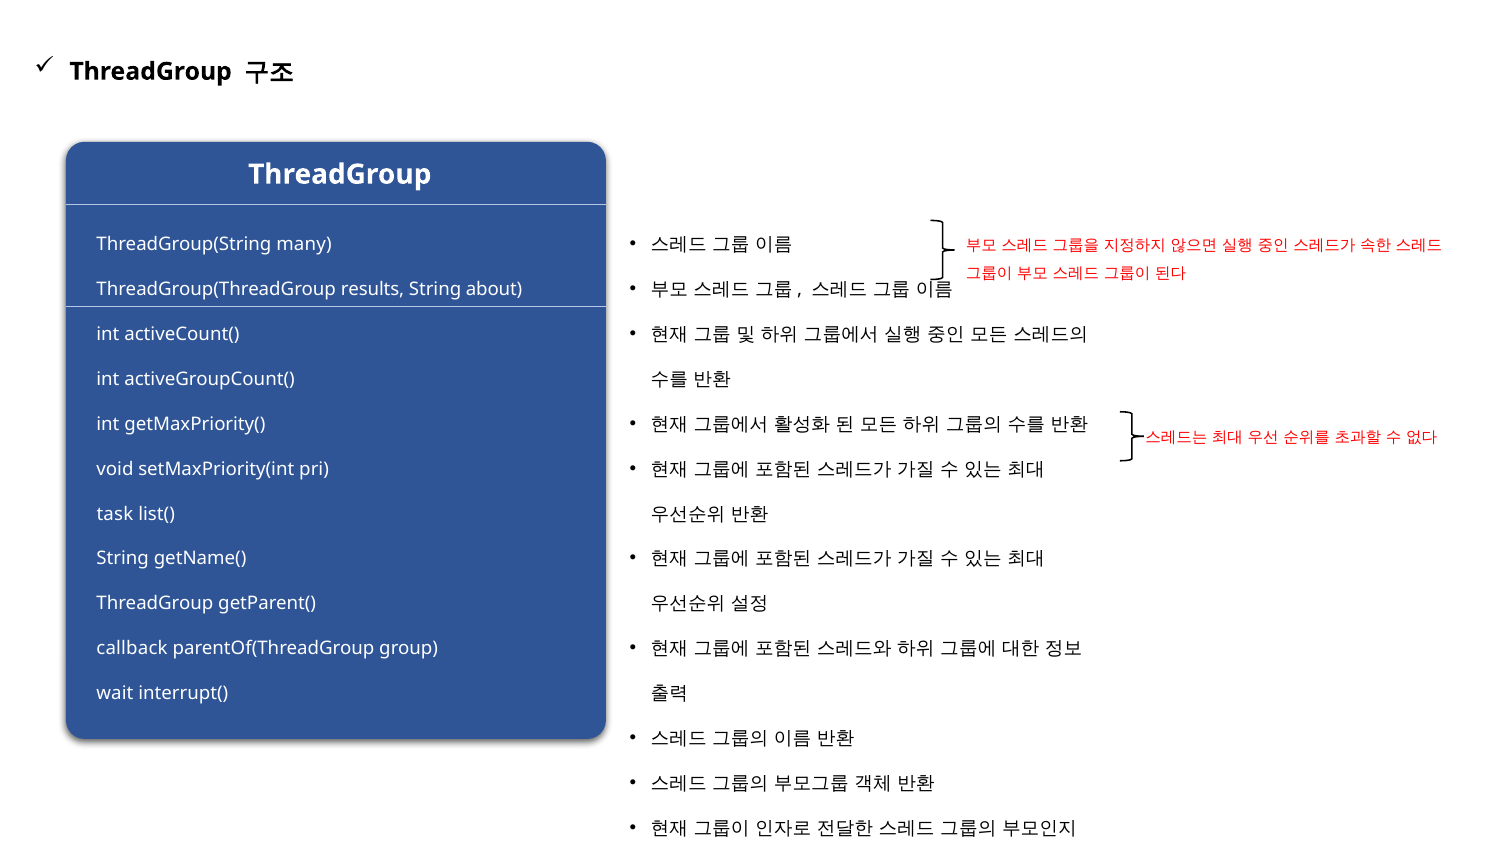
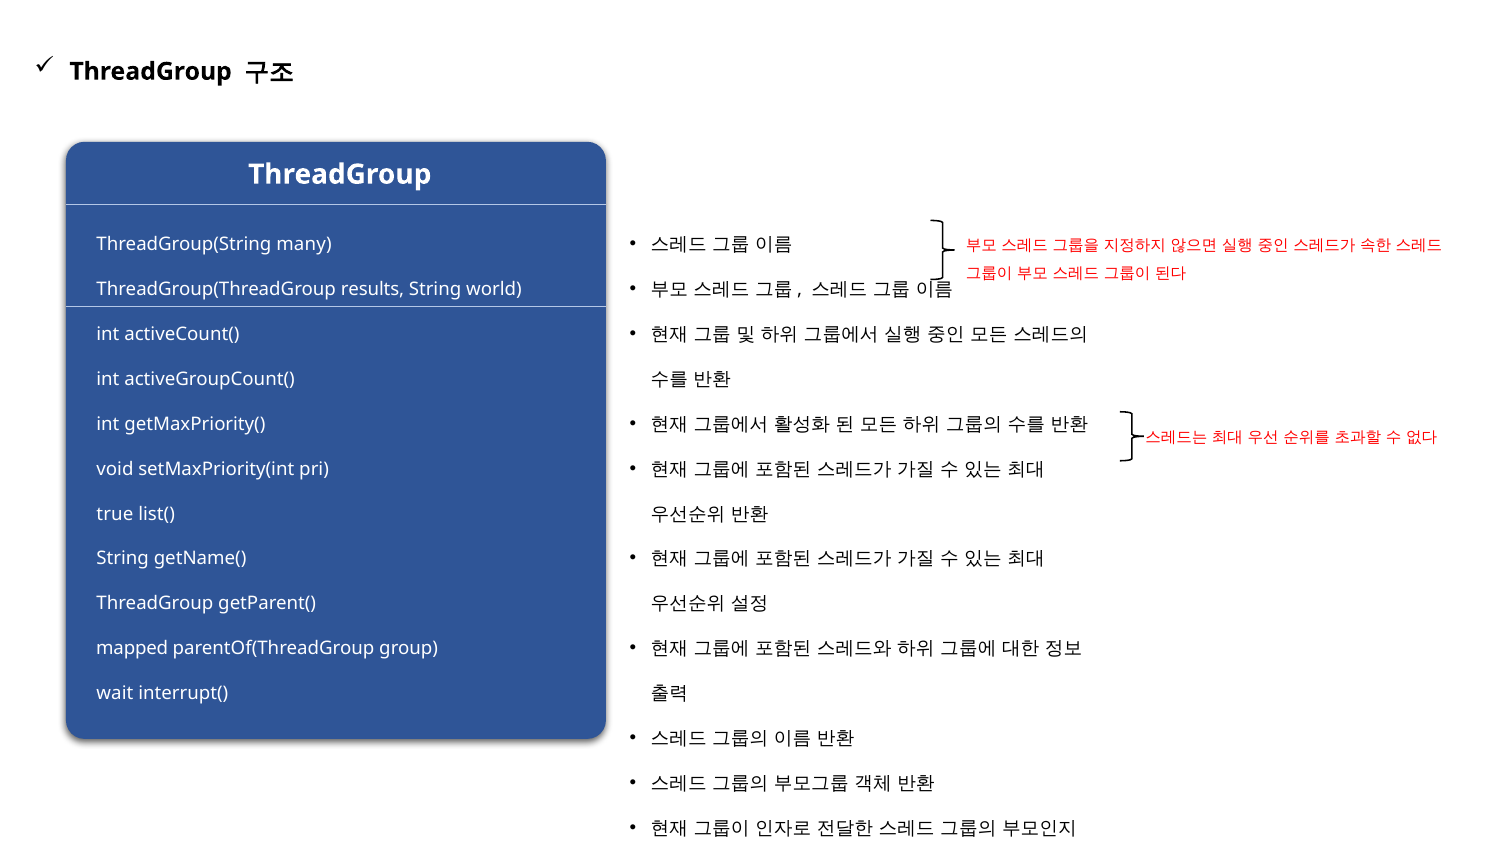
about: about -> world (494, 290)
task: task -> true (115, 514)
callback: callback -> mapped (132, 649)
